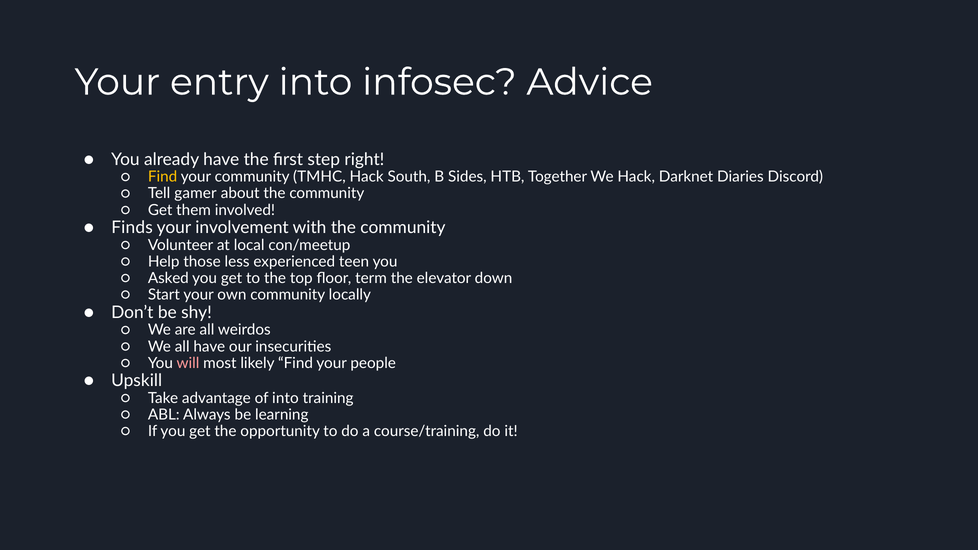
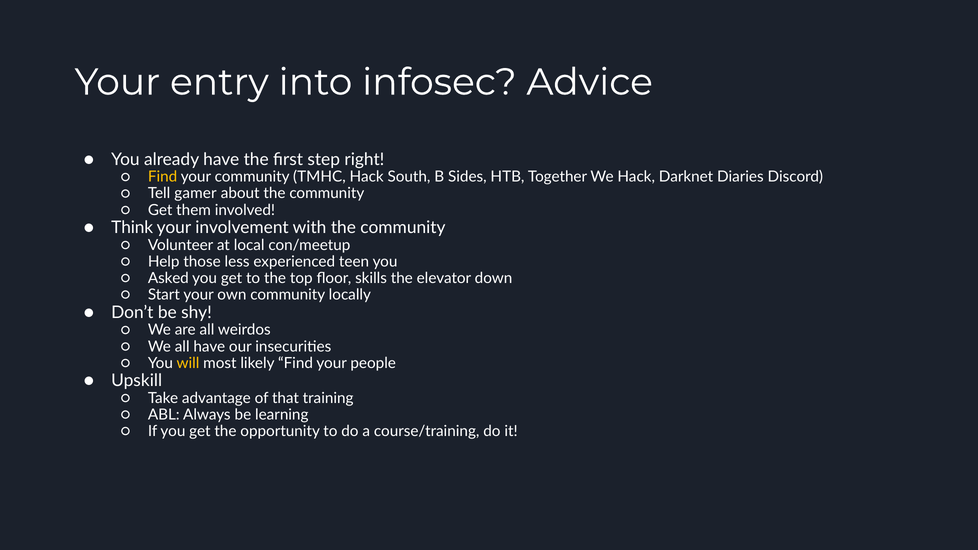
Finds: Finds -> Think (132, 228)
term: term -> skills (371, 278)
will colour: pink -> yellow (188, 363)
of into: into -> that (286, 398)
